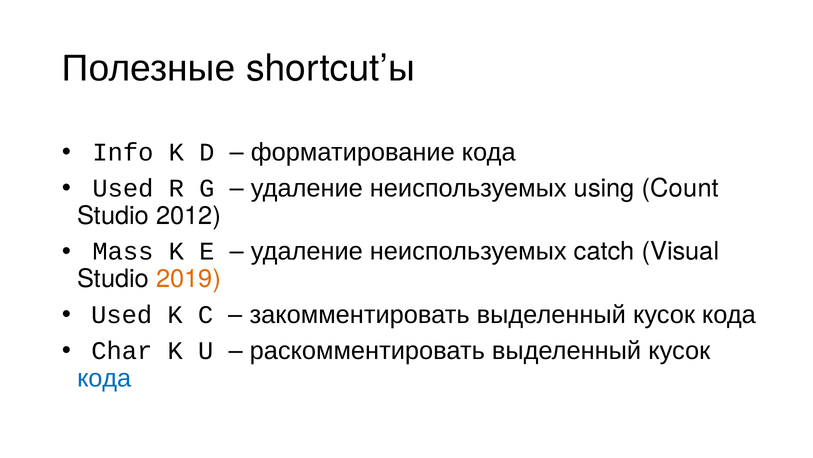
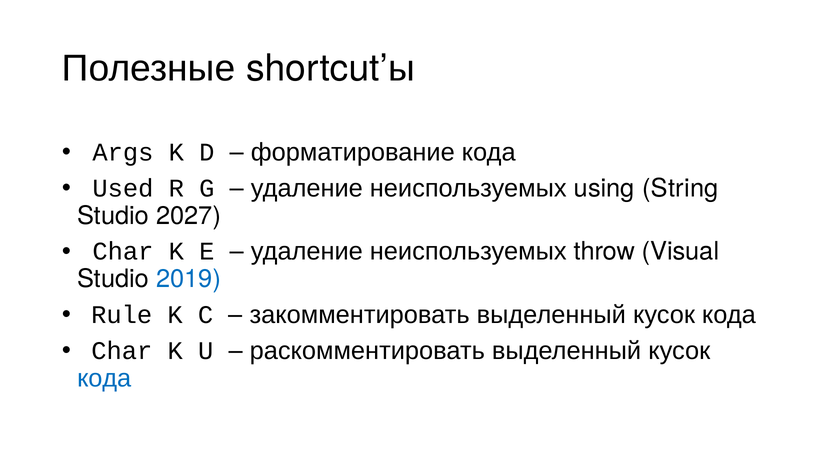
Info: Info -> Args (123, 152)
Count: Count -> String (680, 188)
2012: 2012 -> 2027 (189, 215)
Mass: Mass -> Char (123, 251)
catch: catch -> throw (604, 251)
2019 colour: orange -> blue (189, 279)
Used: Used -> Rule (122, 315)
